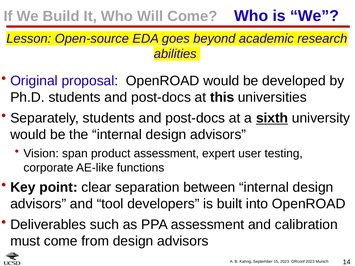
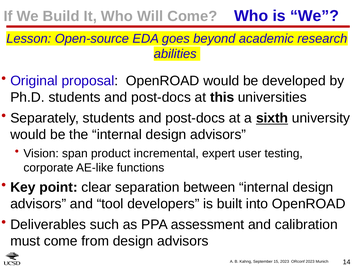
product assessment: assessment -> incremental (166, 154)
